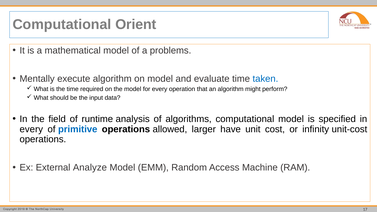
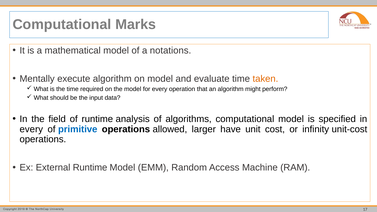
Orient: Orient -> Marks (136, 25)
problems: problems -> notations (171, 51)
taken colour: blue -> orange (265, 79)
External Analyze: Analyze -> Runtime (90, 168)
